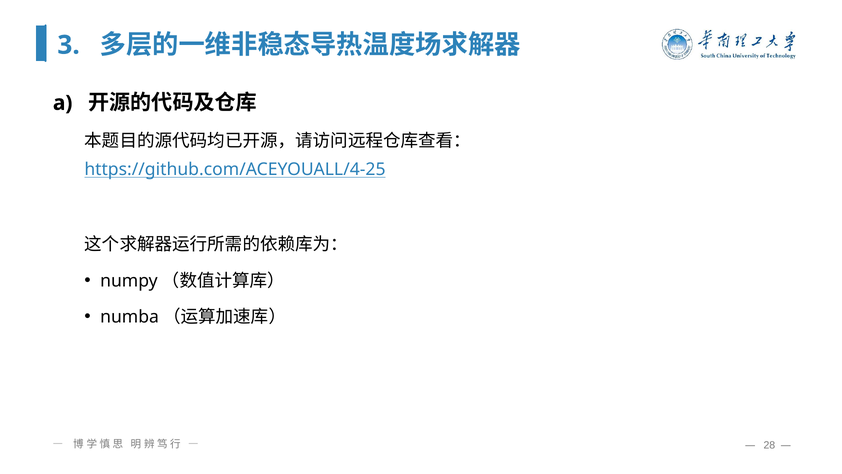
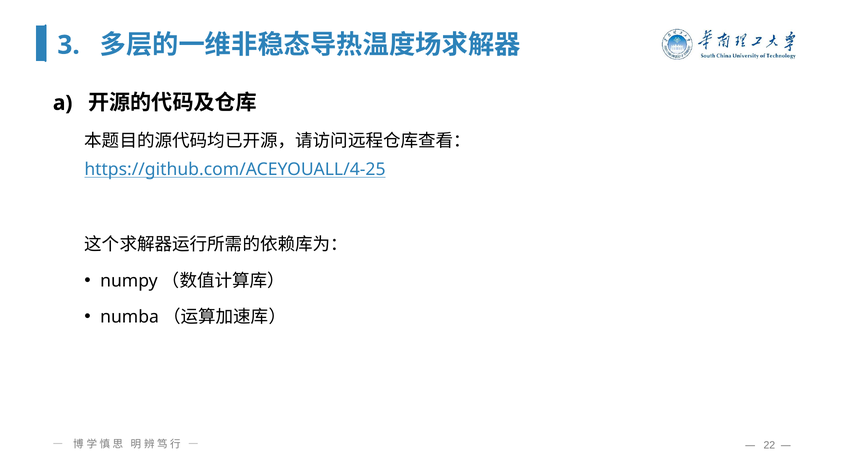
28: 28 -> 22 (769, 445)
